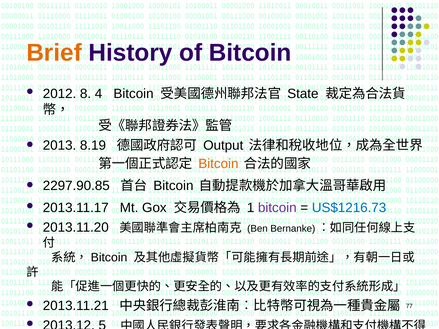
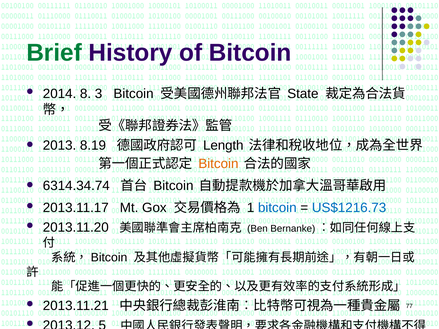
Brief colour: orange -> green (54, 53)
2012: 2012 -> 2014 (60, 94)
4: 4 -> 3 (99, 94)
Output: Output -> Length (223, 146)
2297.90.85: 2297.90.85 -> 6314.34.74 (76, 186)
bitcoin colour: purple -> blue (277, 208)
